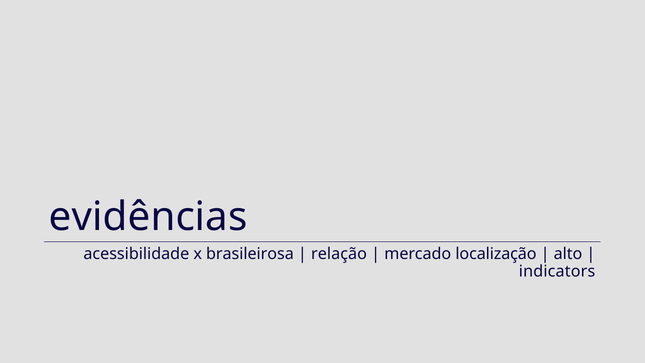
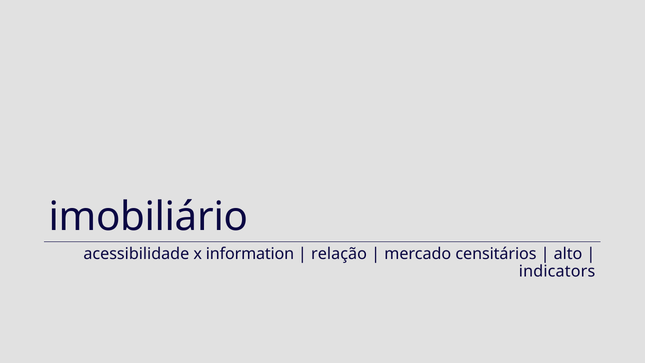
evidências: evidências -> imobiliário (148, 217)
brasileirosa: brasileirosa -> information (250, 254)
localização: localização -> censitários (496, 254)
